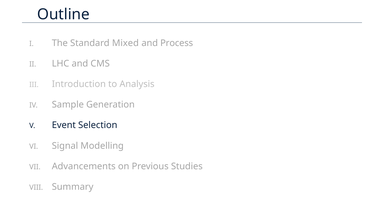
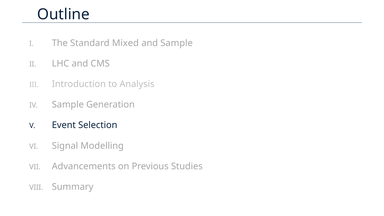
and Process: Process -> Sample (177, 43)
